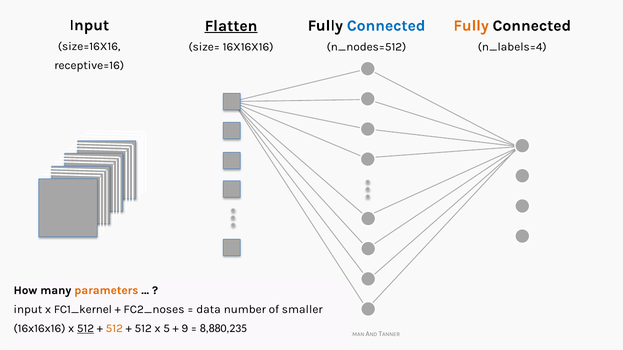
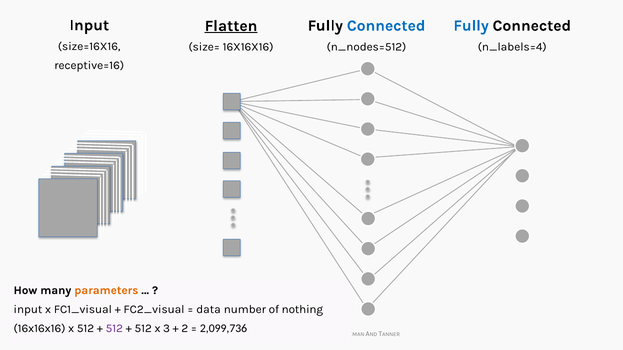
Fully colour: orange -> blue (471, 26)
FC1_kernel: FC1_kernel -> FC1_visual (83, 310)
FC2_noses: FC2_noses -> FC2_visual (154, 310)
smaller: smaller -> nothing (302, 310)
512 underline: present -> none (85, 329)
512 colour: orange -> purple (114, 329)
5: 5 -> 3 (167, 329)
9: 9 -> 2 (185, 329)
8,880,235: 8,880,235 -> 2,099,736 (224, 329)
